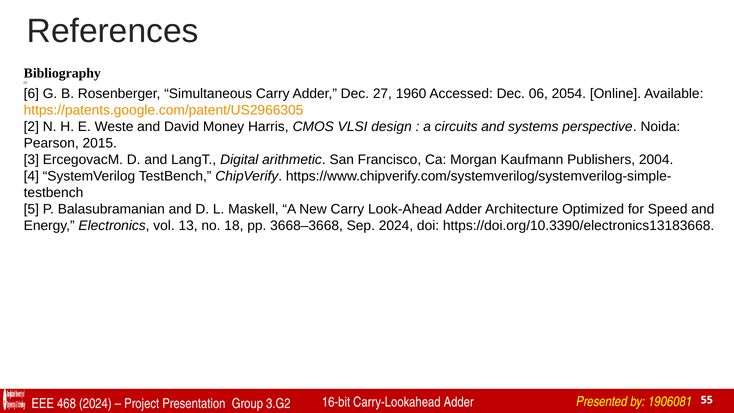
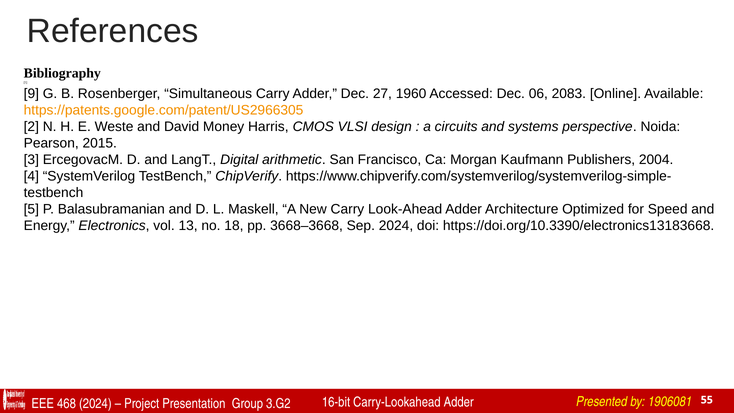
6: 6 -> 9 (31, 94)
2054: 2054 -> 2083 (569, 94)
